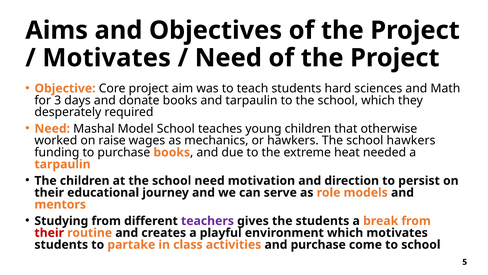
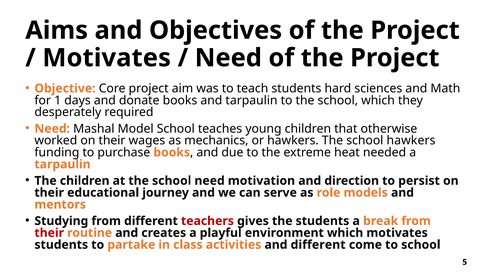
3: 3 -> 1 (58, 100)
worked on raise: raise -> their (112, 140)
teachers colour: purple -> red (207, 221)
and purchase: purchase -> different (318, 244)
